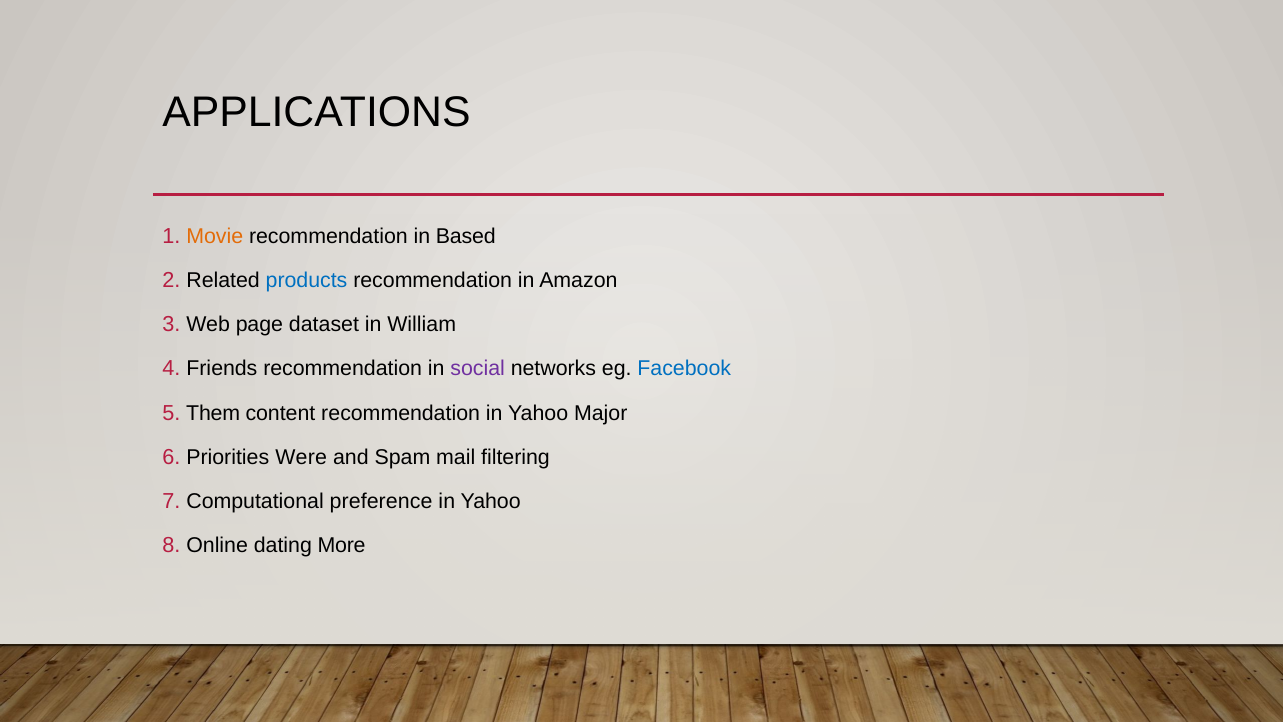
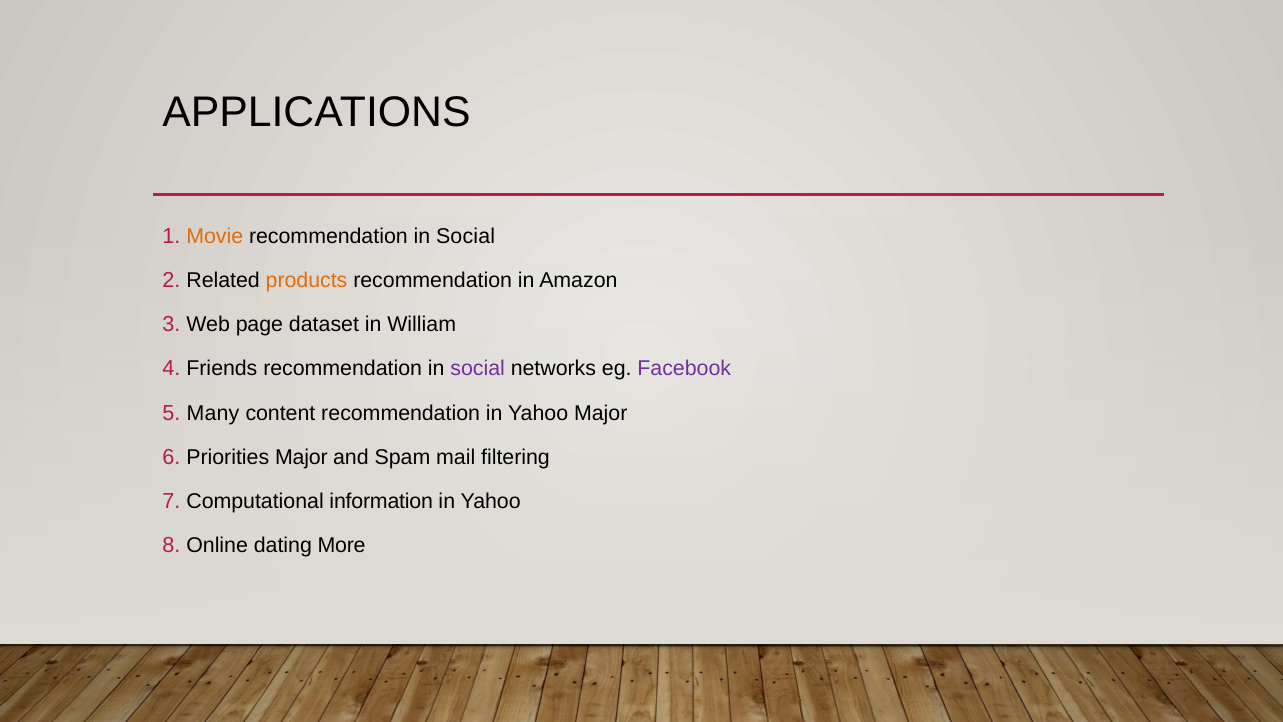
Based: Based -> Social (466, 236)
products colour: blue -> orange (307, 280)
Facebook colour: blue -> purple (684, 369)
Them: Them -> Many (213, 413)
Priorities Were: Were -> Major (301, 457)
preference: preference -> information (381, 501)
